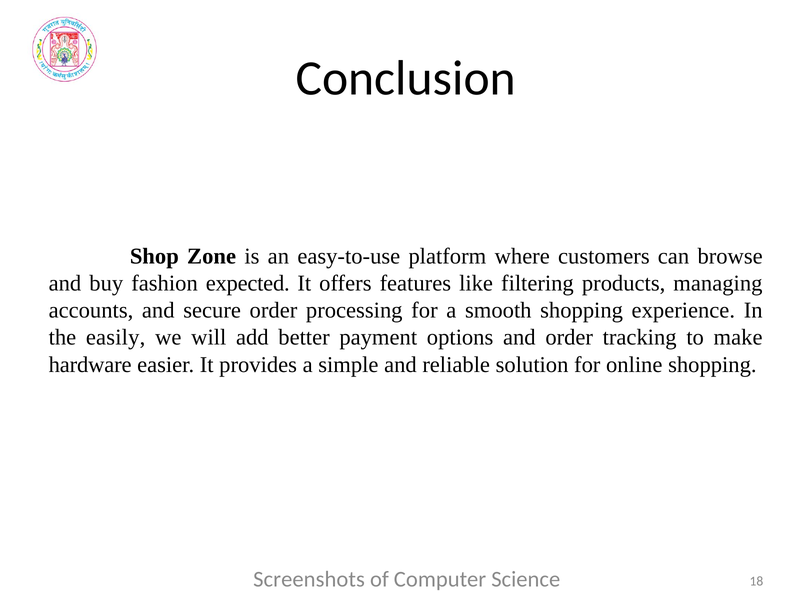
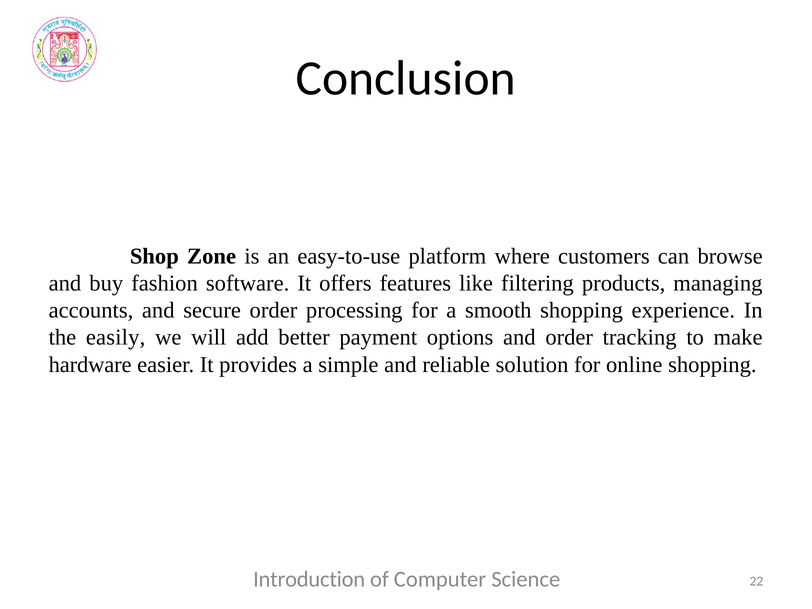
expected: expected -> software (248, 283)
Screenshots: Screenshots -> Introduction (309, 579)
18: 18 -> 22 (756, 581)
